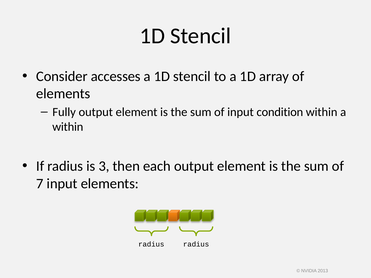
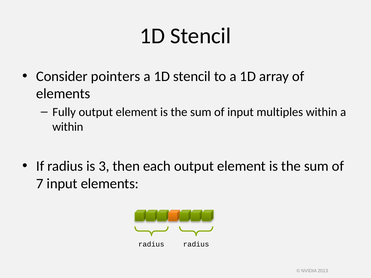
accesses: accesses -> pointers (116, 76)
condition: condition -> multiples (280, 112)
